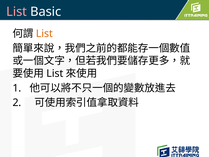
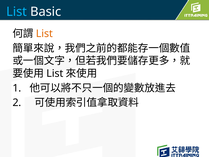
List colour: pink -> light blue (17, 12)
